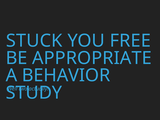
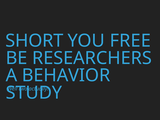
STUCK: STUCK -> SHORT (34, 41)
APPROPRIATE: APPROPRIATE -> RESEARCHERS (92, 58)
